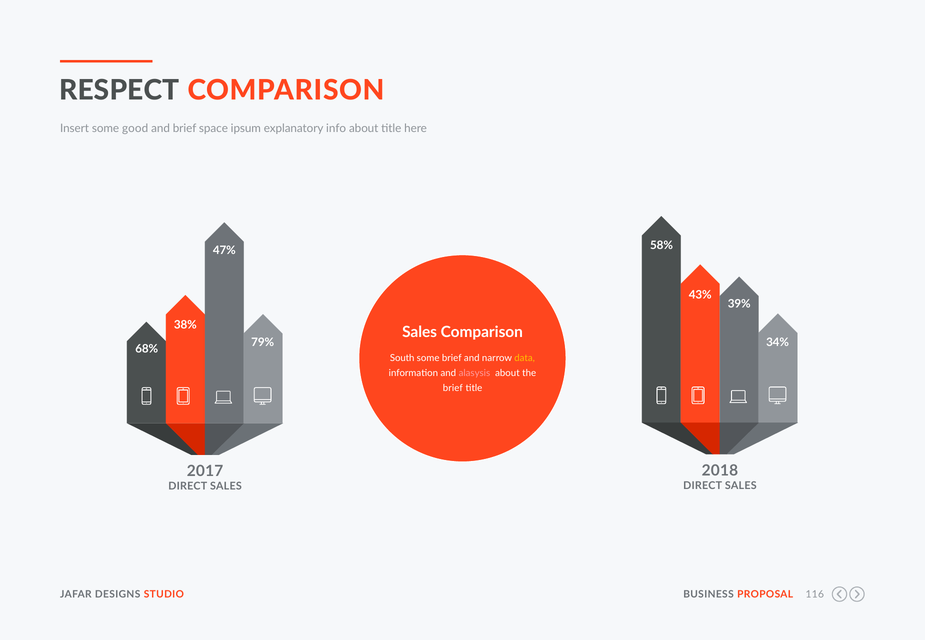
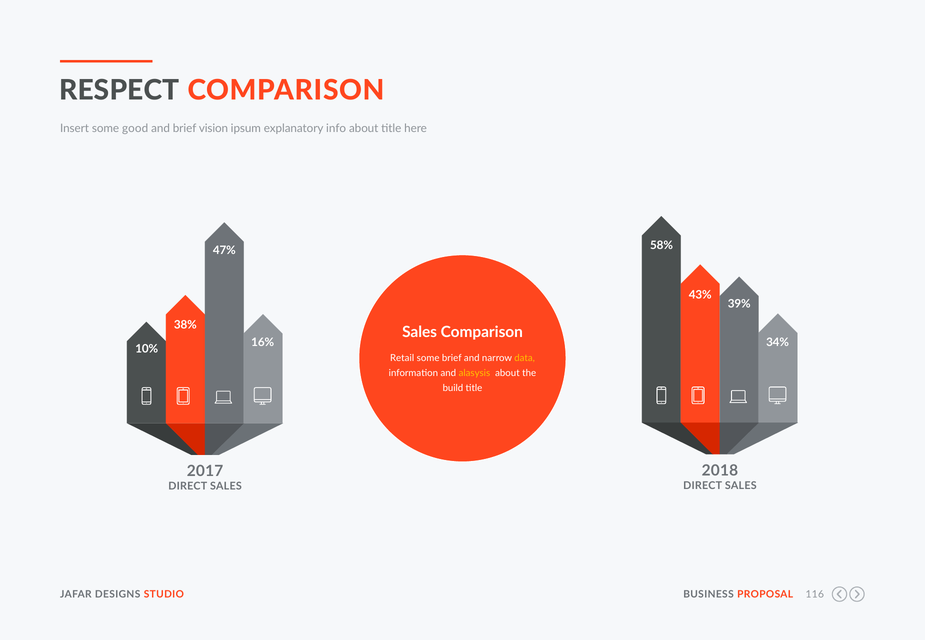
space: space -> vision (213, 129)
79%: 79% -> 16% (263, 343)
68%: 68% -> 10% (147, 349)
South: South -> Retail (402, 358)
alasysis colour: pink -> yellow (474, 373)
brief: brief -> build (453, 388)
